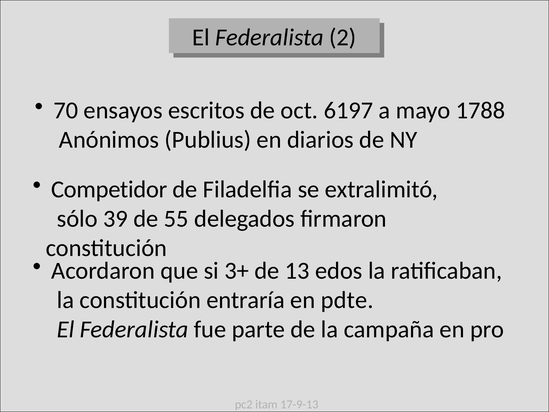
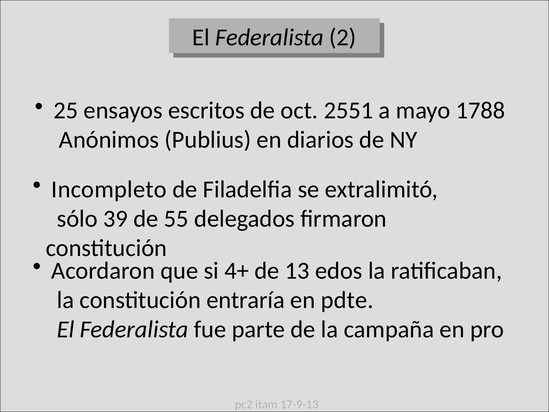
70: 70 -> 25 (66, 111)
6197: 6197 -> 2551 (348, 111)
Competidor: Competidor -> Incompleto (109, 189)
3+: 3+ -> 4+ (237, 271)
